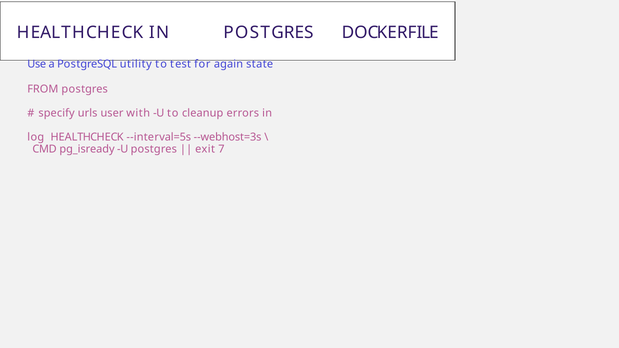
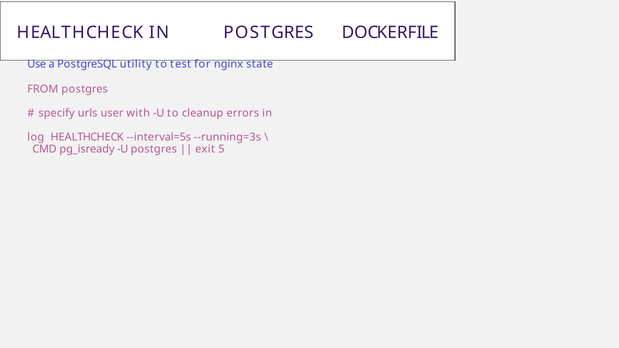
again: again -> nginx (229, 64)
--webhost=3s: --webhost=3s -> --running=3s (227, 137)
7: 7 -> 5 (221, 149)
